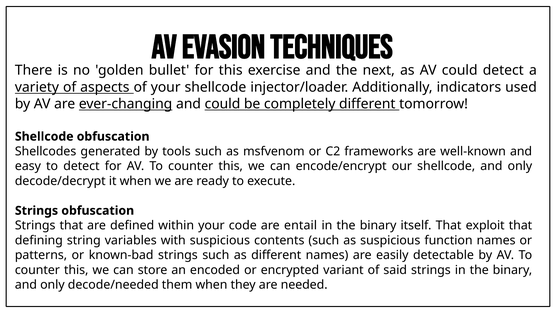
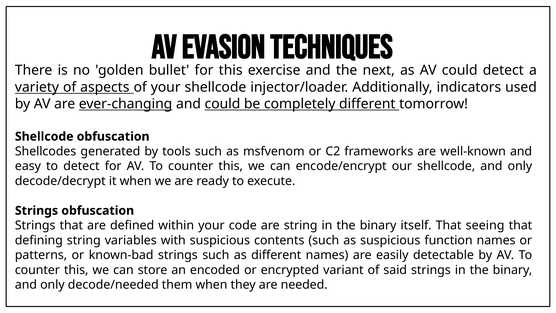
are entail: entail -> string (301, 225)
exploit: exploit -> seeing (485, 225)
